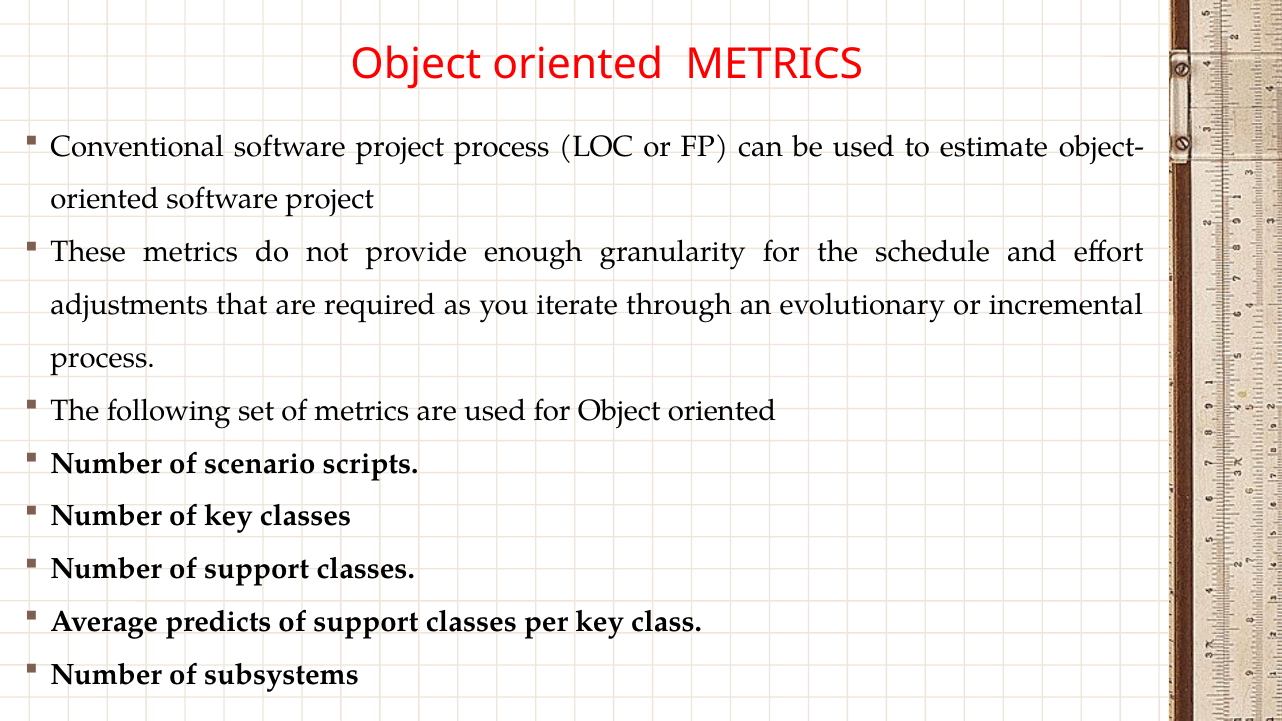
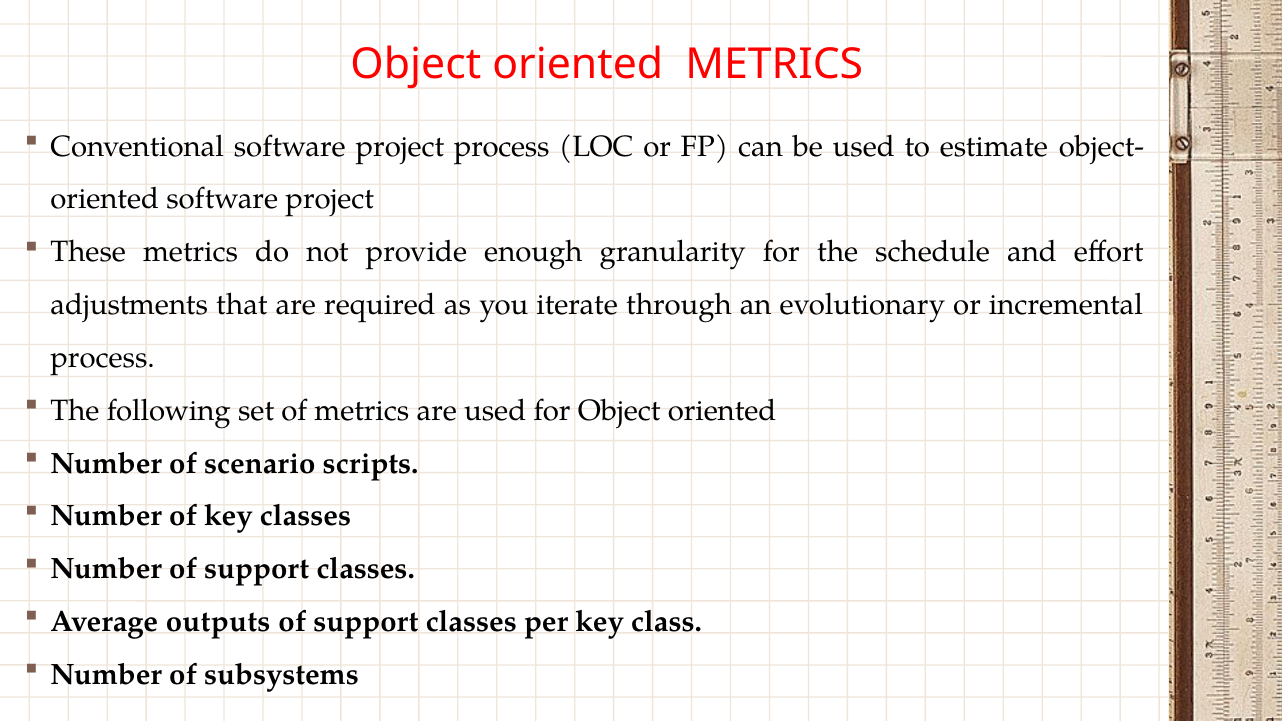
predicts: predicts -> outputs (218, 622)
